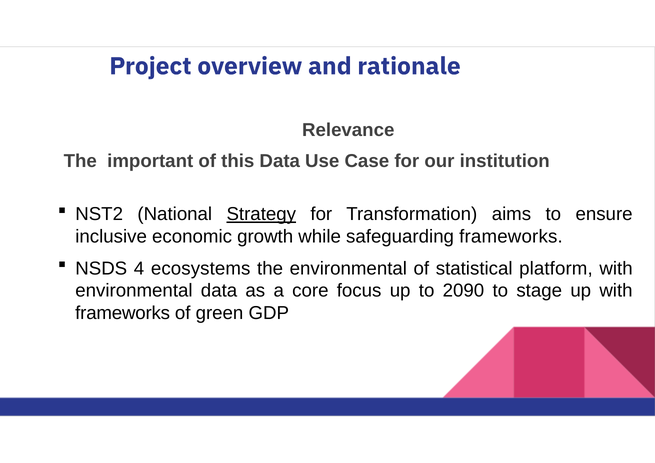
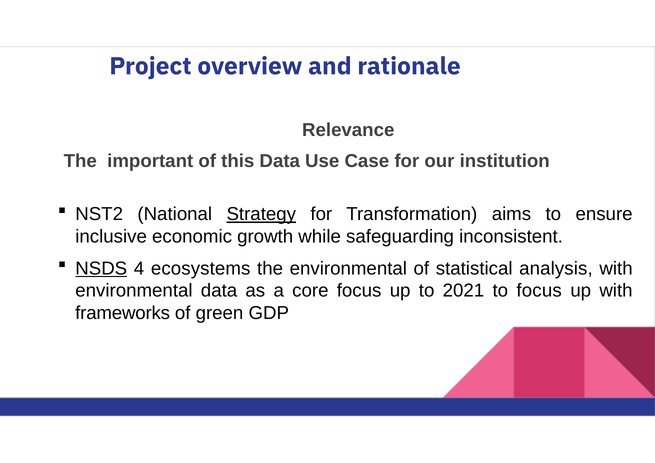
safeguarding frameworks: frameworks -> inconsistent (511, 237)
NSDS underline: none -> present (101, 268)
platform: platform -> analysis (556, 268)
2090: 2090 -> 2021 (463, 291)
to stage: stage -> focus (539, 291)
